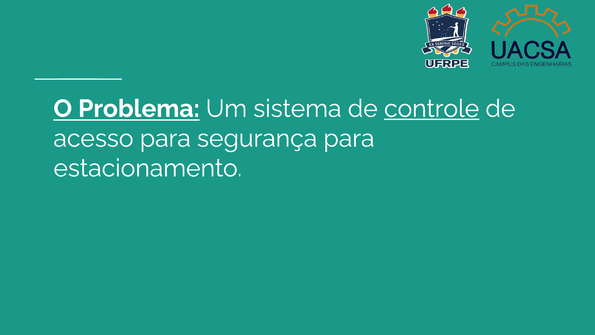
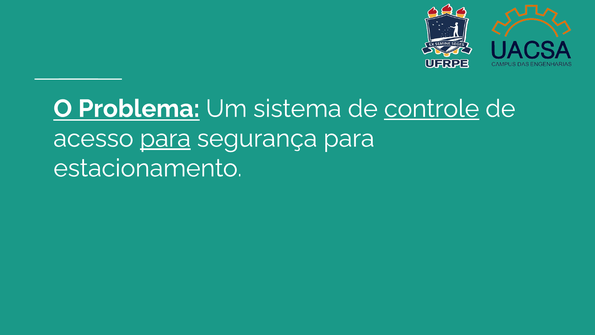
para underline: none -> present (165, 138)
